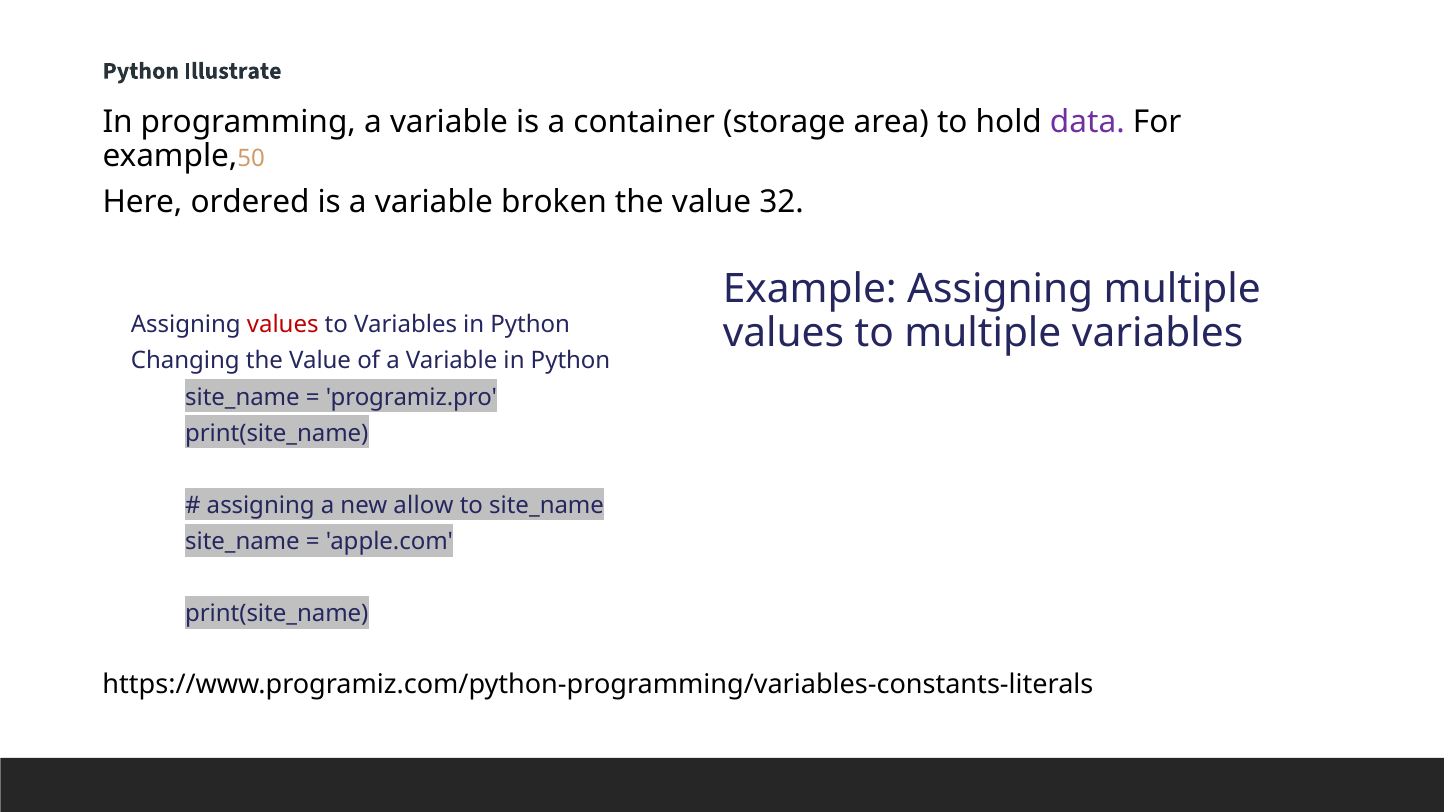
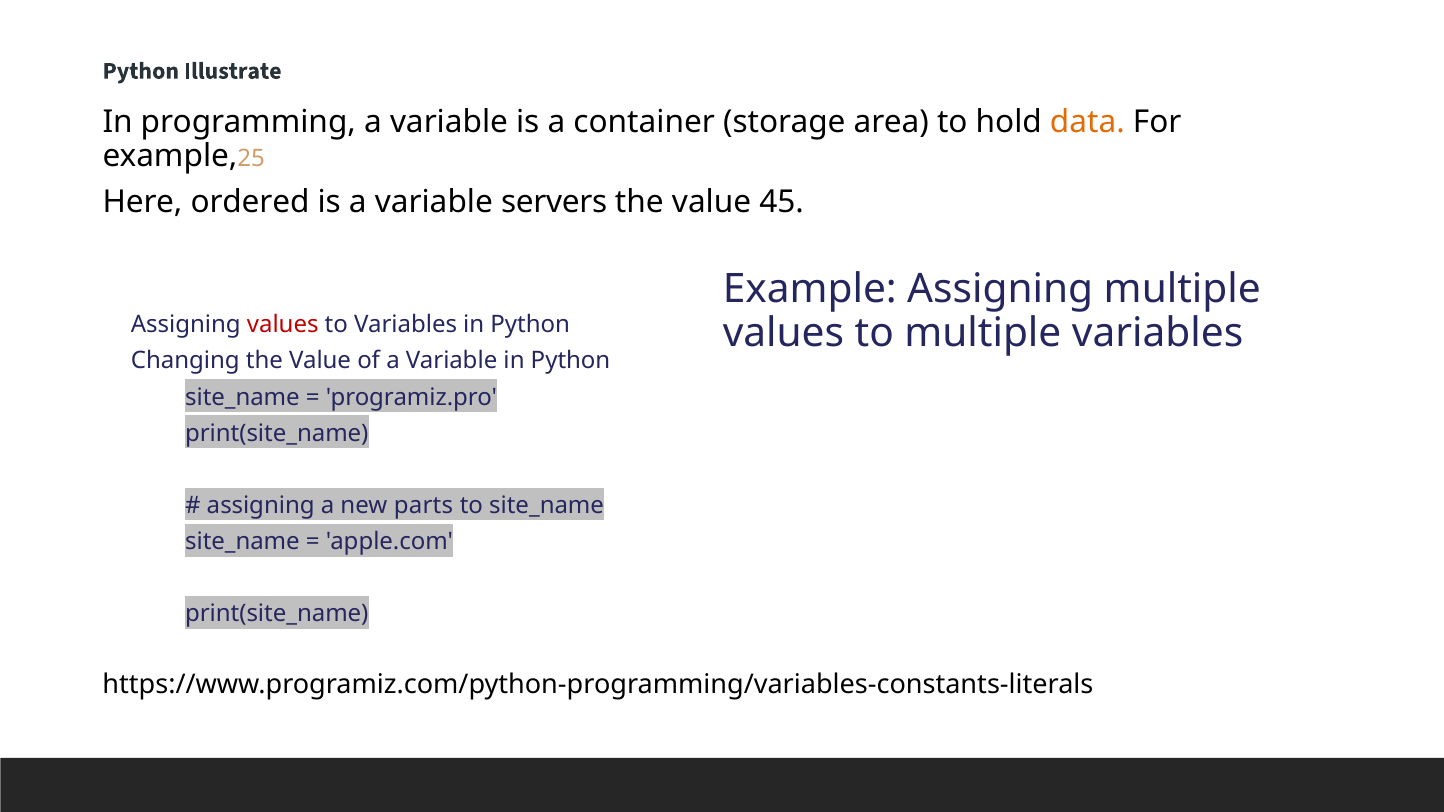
data colour: purple -> orange (1087, 122)
50: 50 -> 25 (251, 159)
broken: broken -> servers (554, 202)
32: 32 -> 45 (782, 202)
allow: allow -> parts (423, 506)
